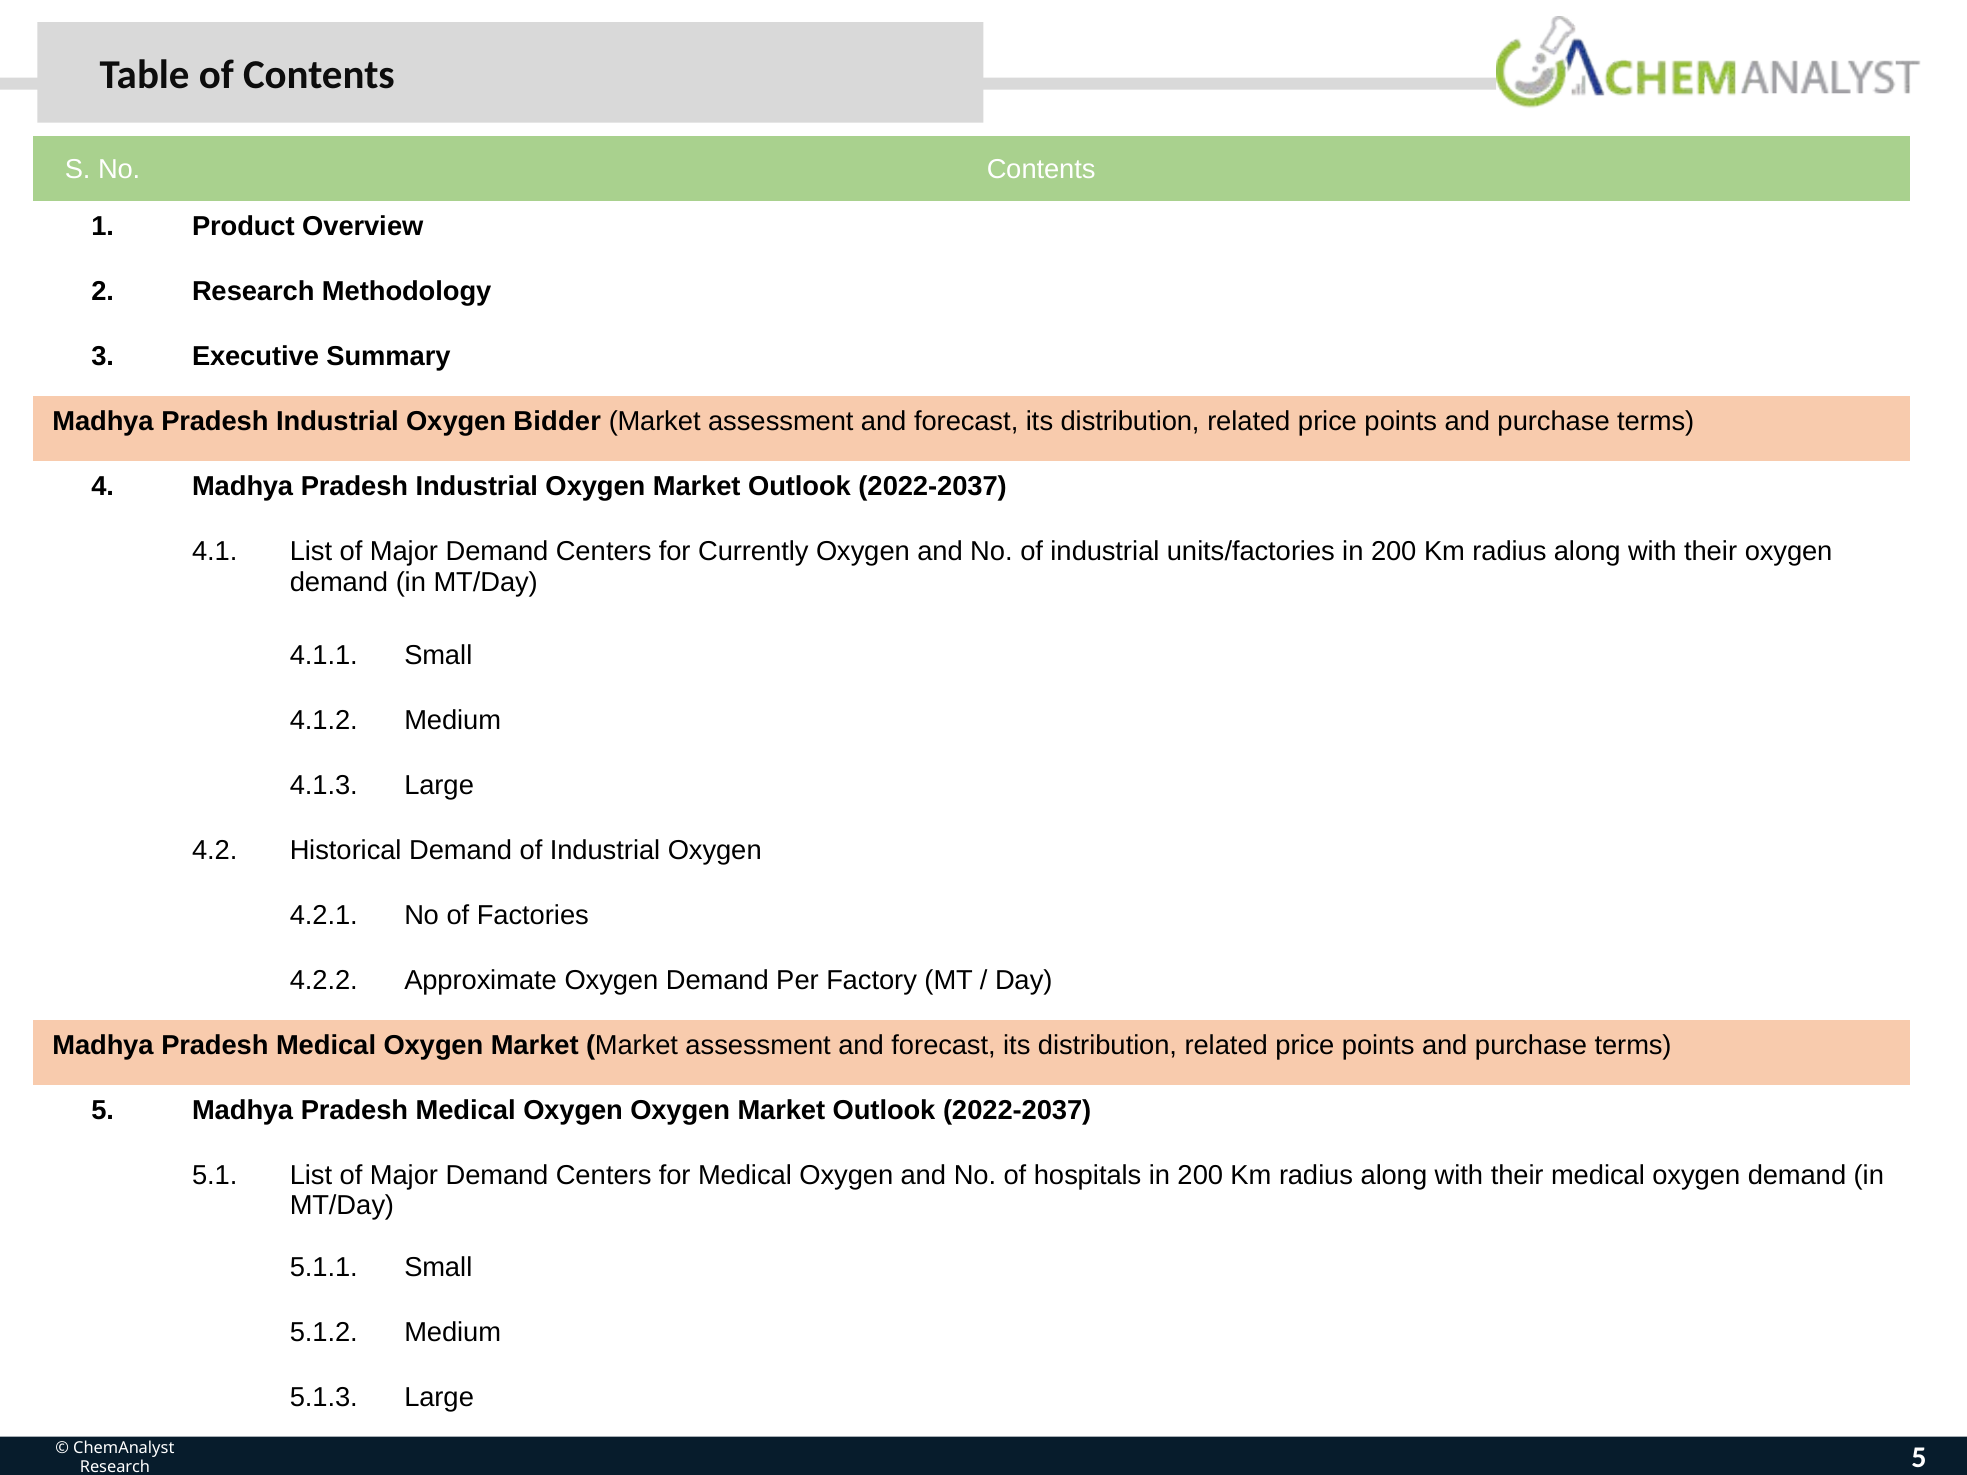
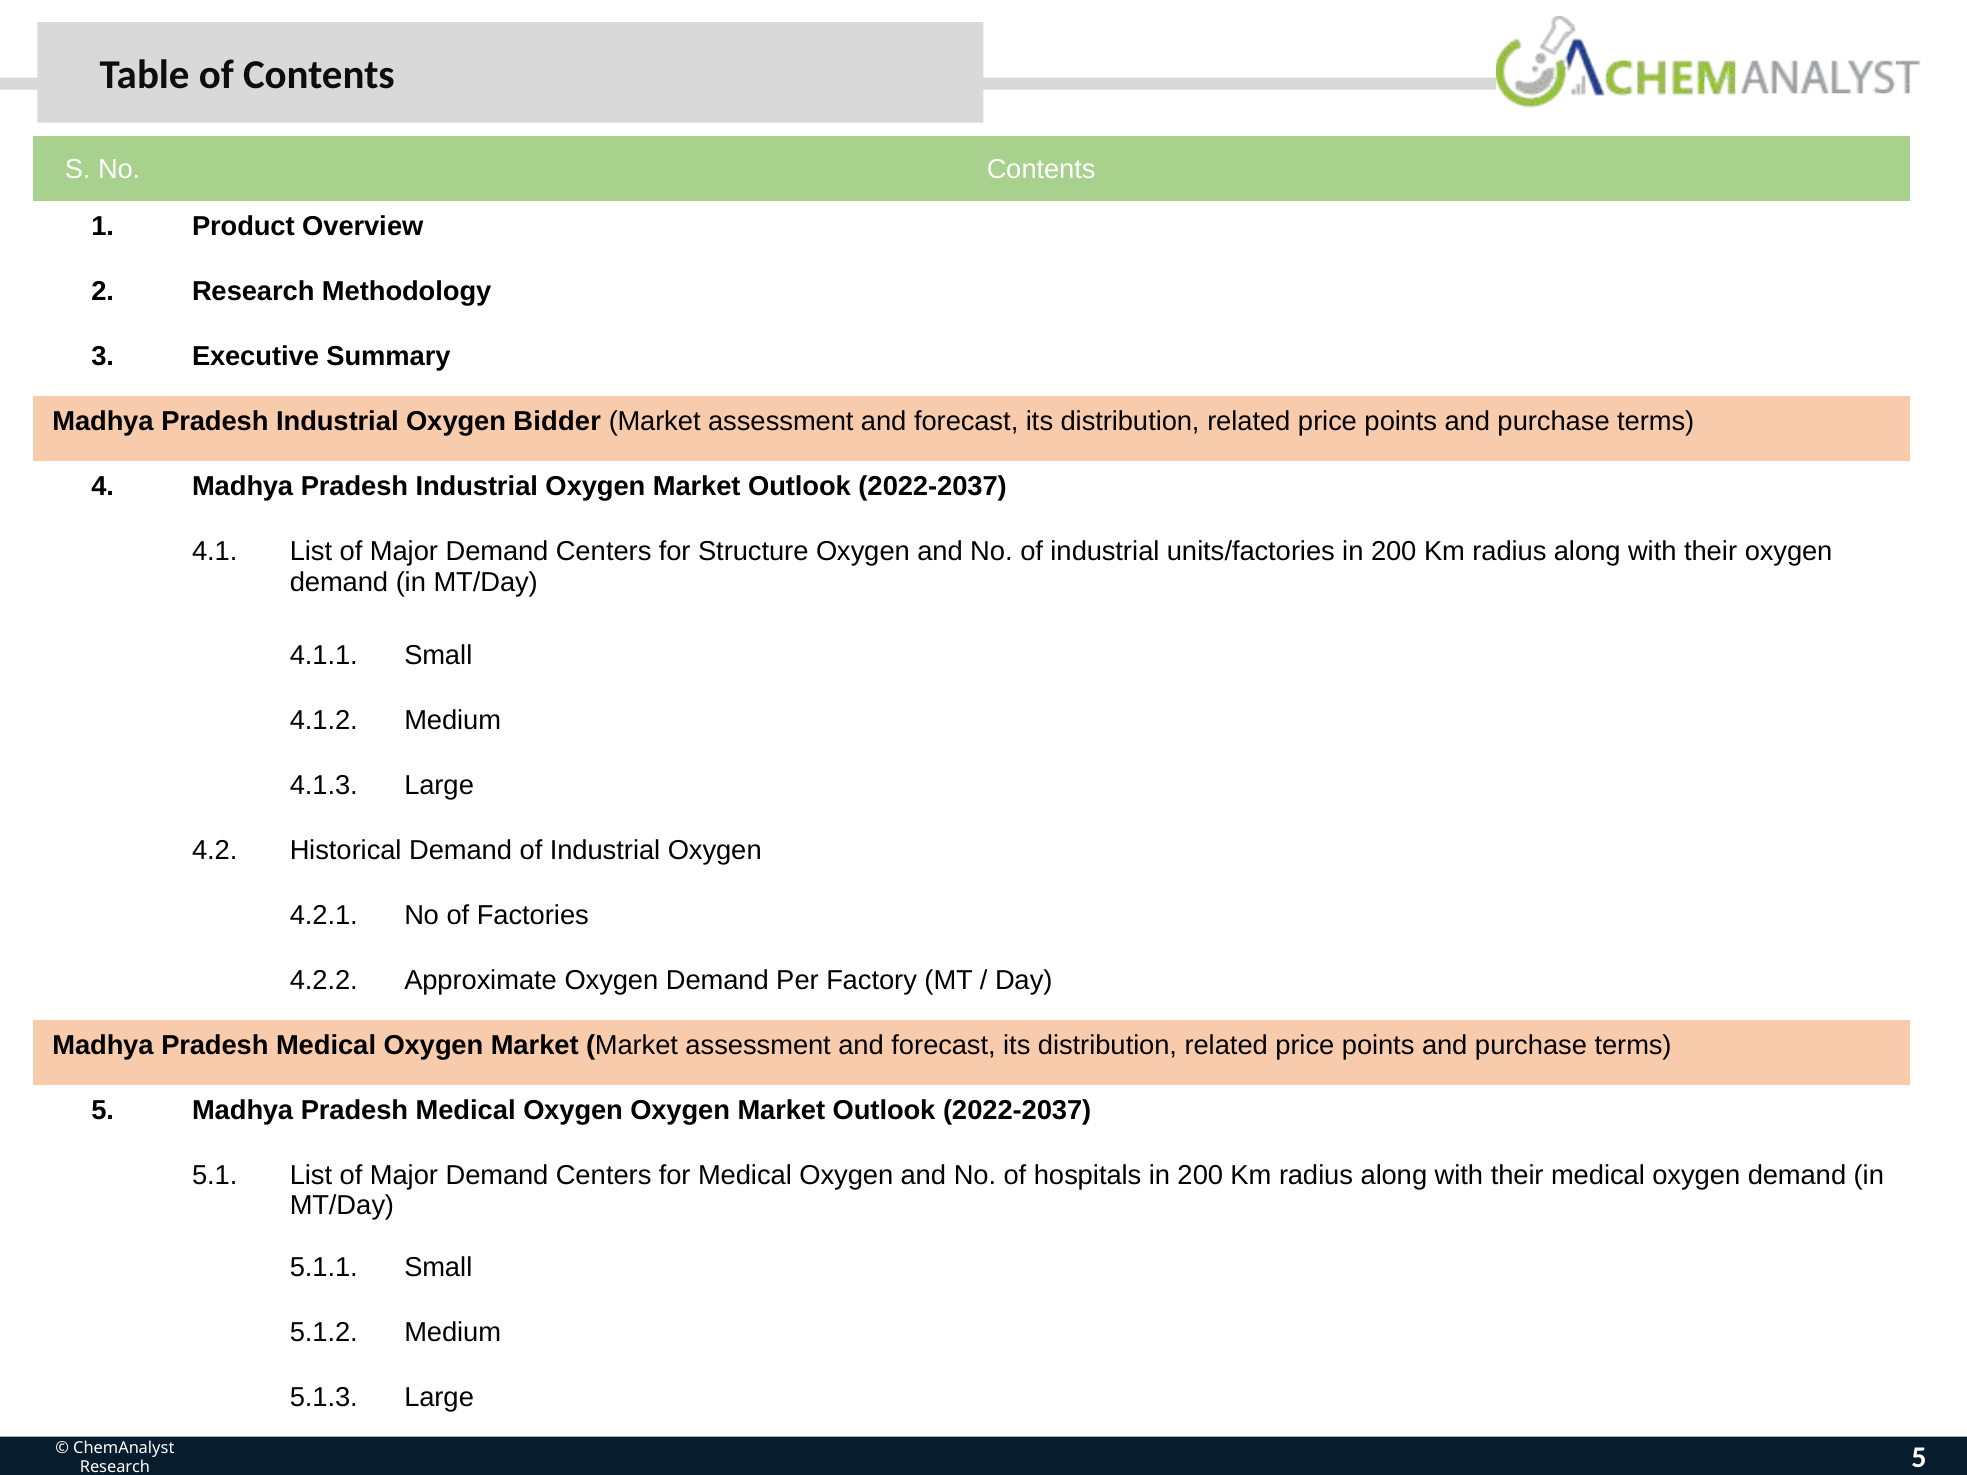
Currently: Currently -> Structure (753, 552)
